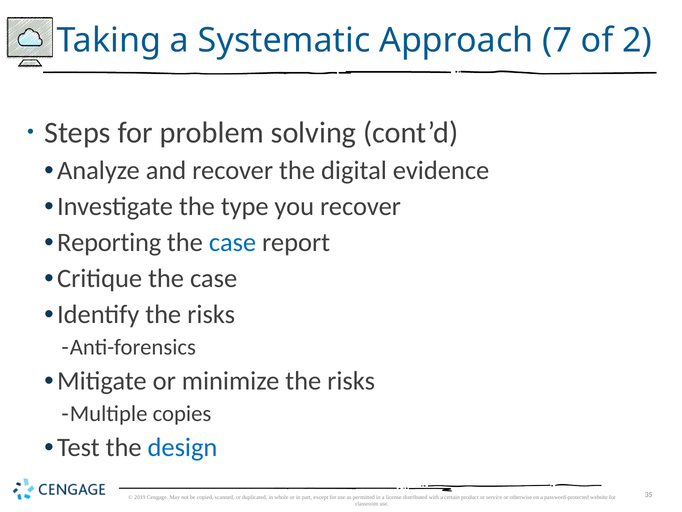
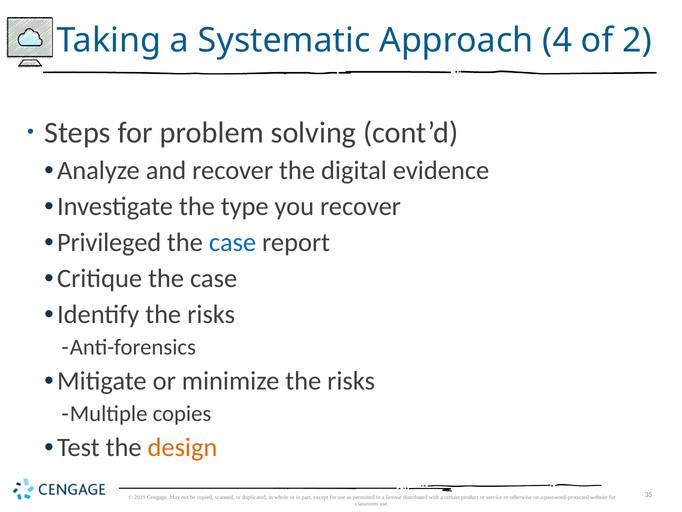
7: 7 -> 4 (557, 41)
Reporting: Reporting -> Privileged (109, 242)
design colour: blue -> orange (182, 447)
